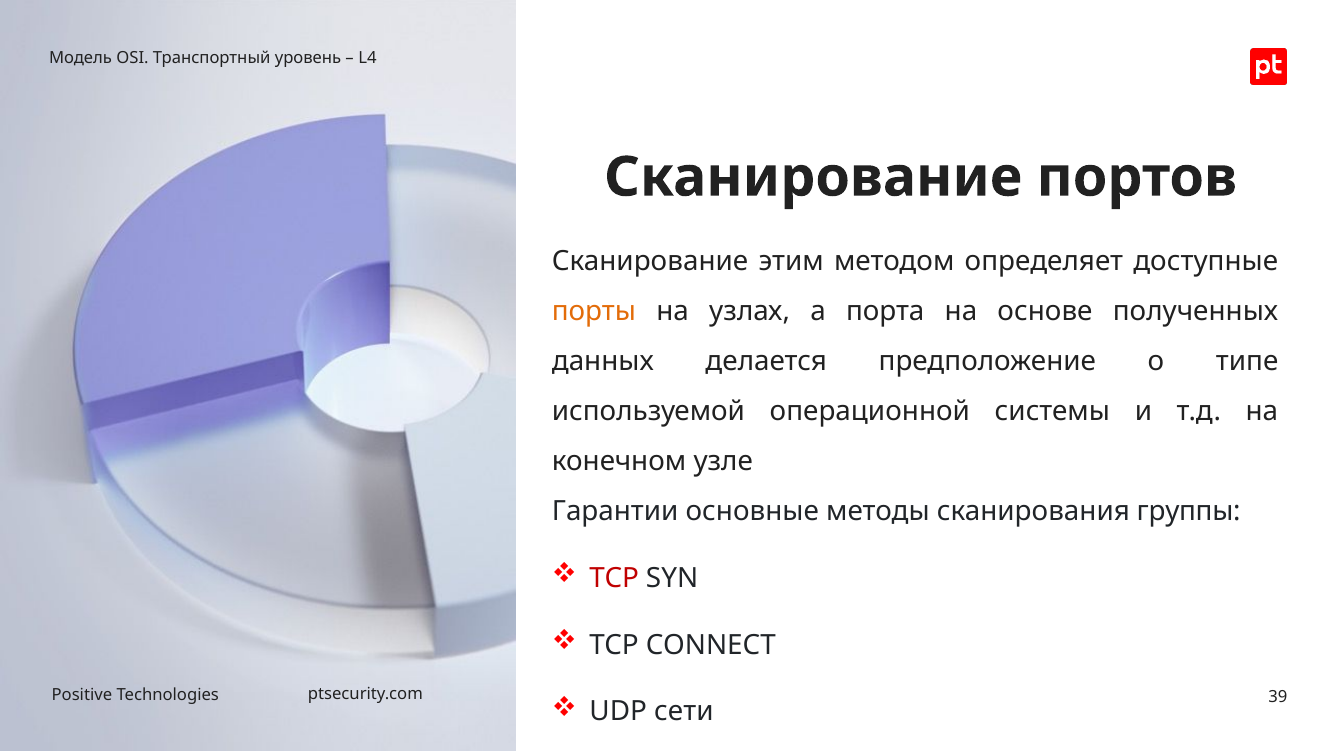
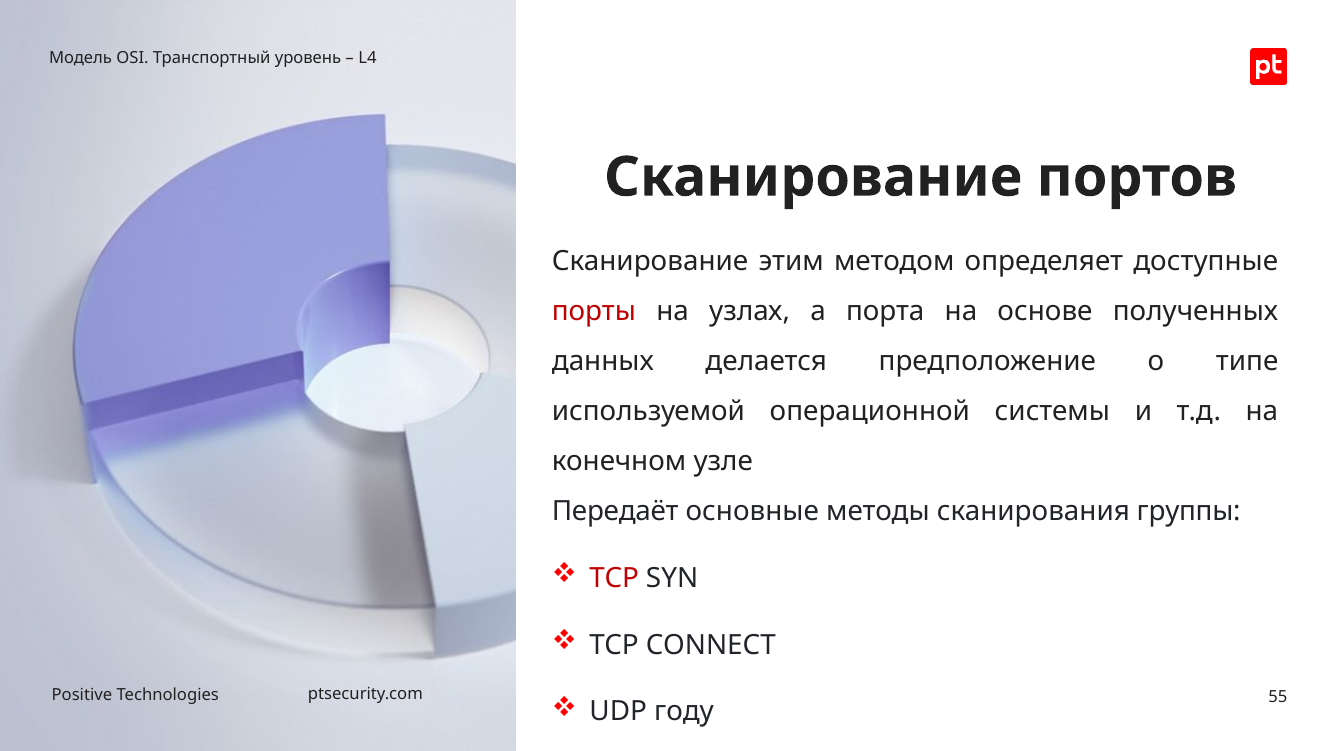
порты colour: orange -> red (594, 311)
Гарантии: Гарантии -> Передаёт (615, 511)
39: 39 -> 55 (1278, 697)
сети: сети -> году (684, 712)
